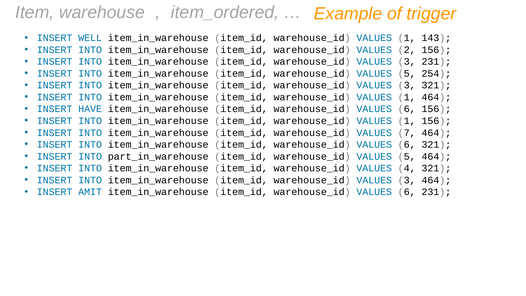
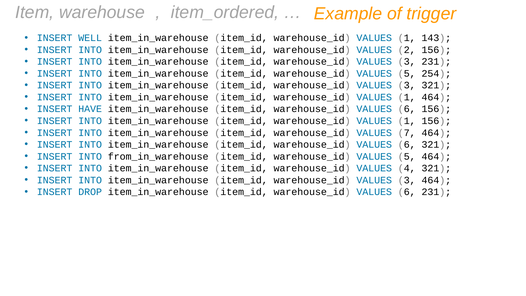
part_in_warehouse: part_in_warehouse -> from_in_warehouse (158, 156)
AMIT: AMIT -> DROP (90, 192)
